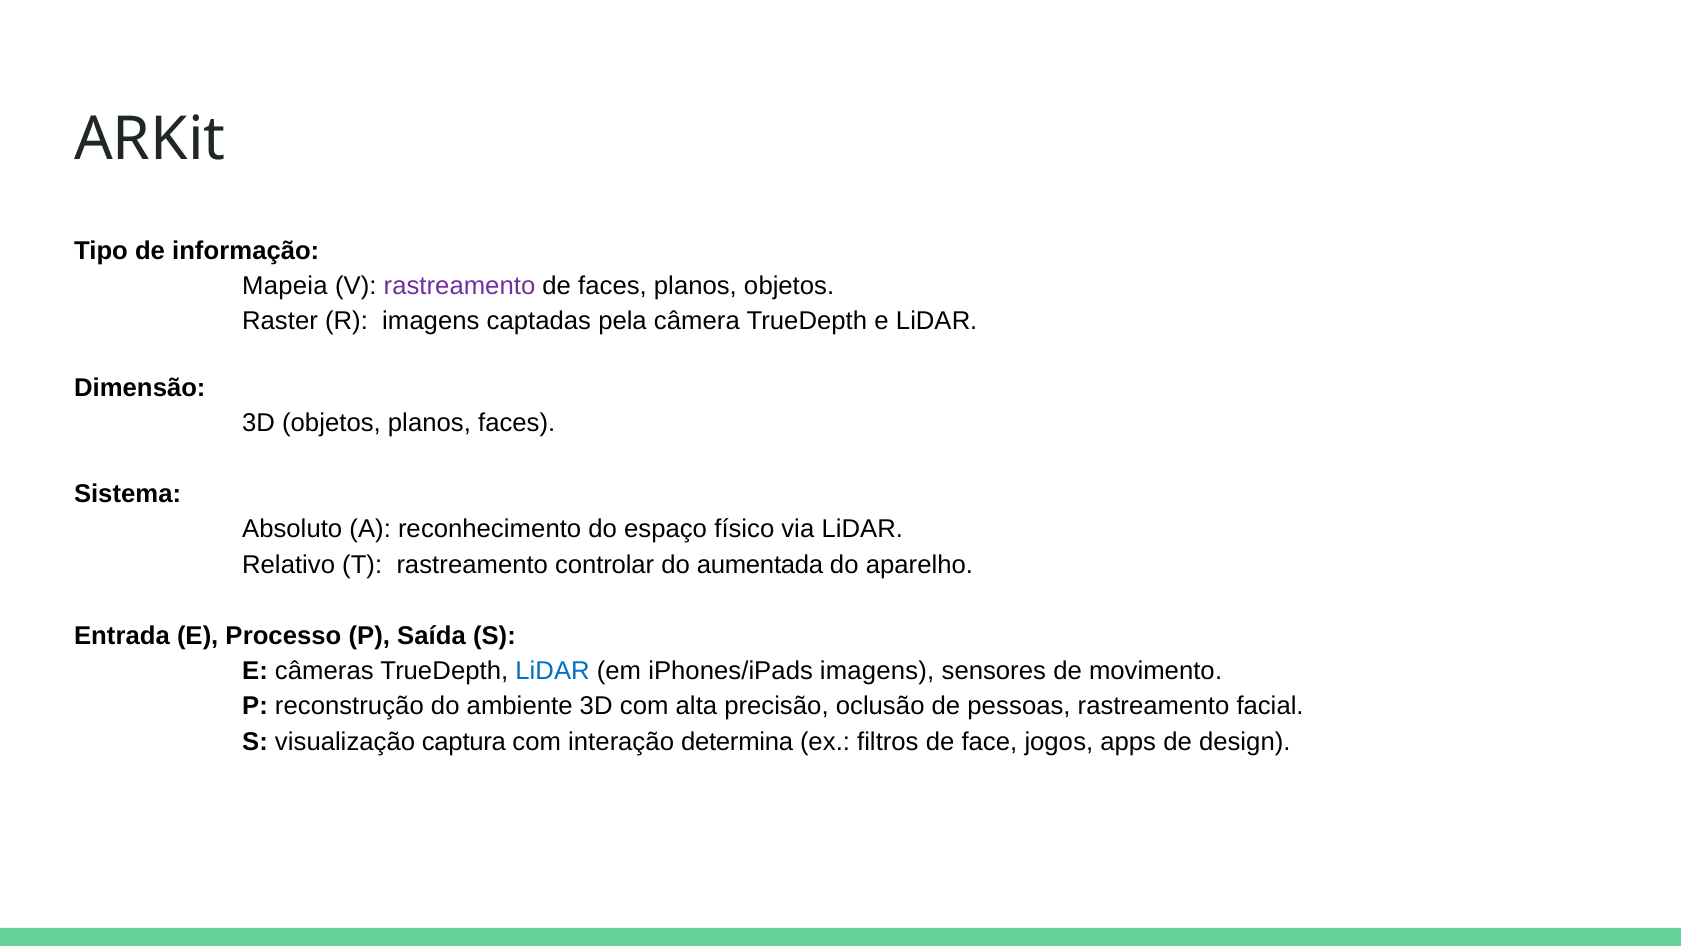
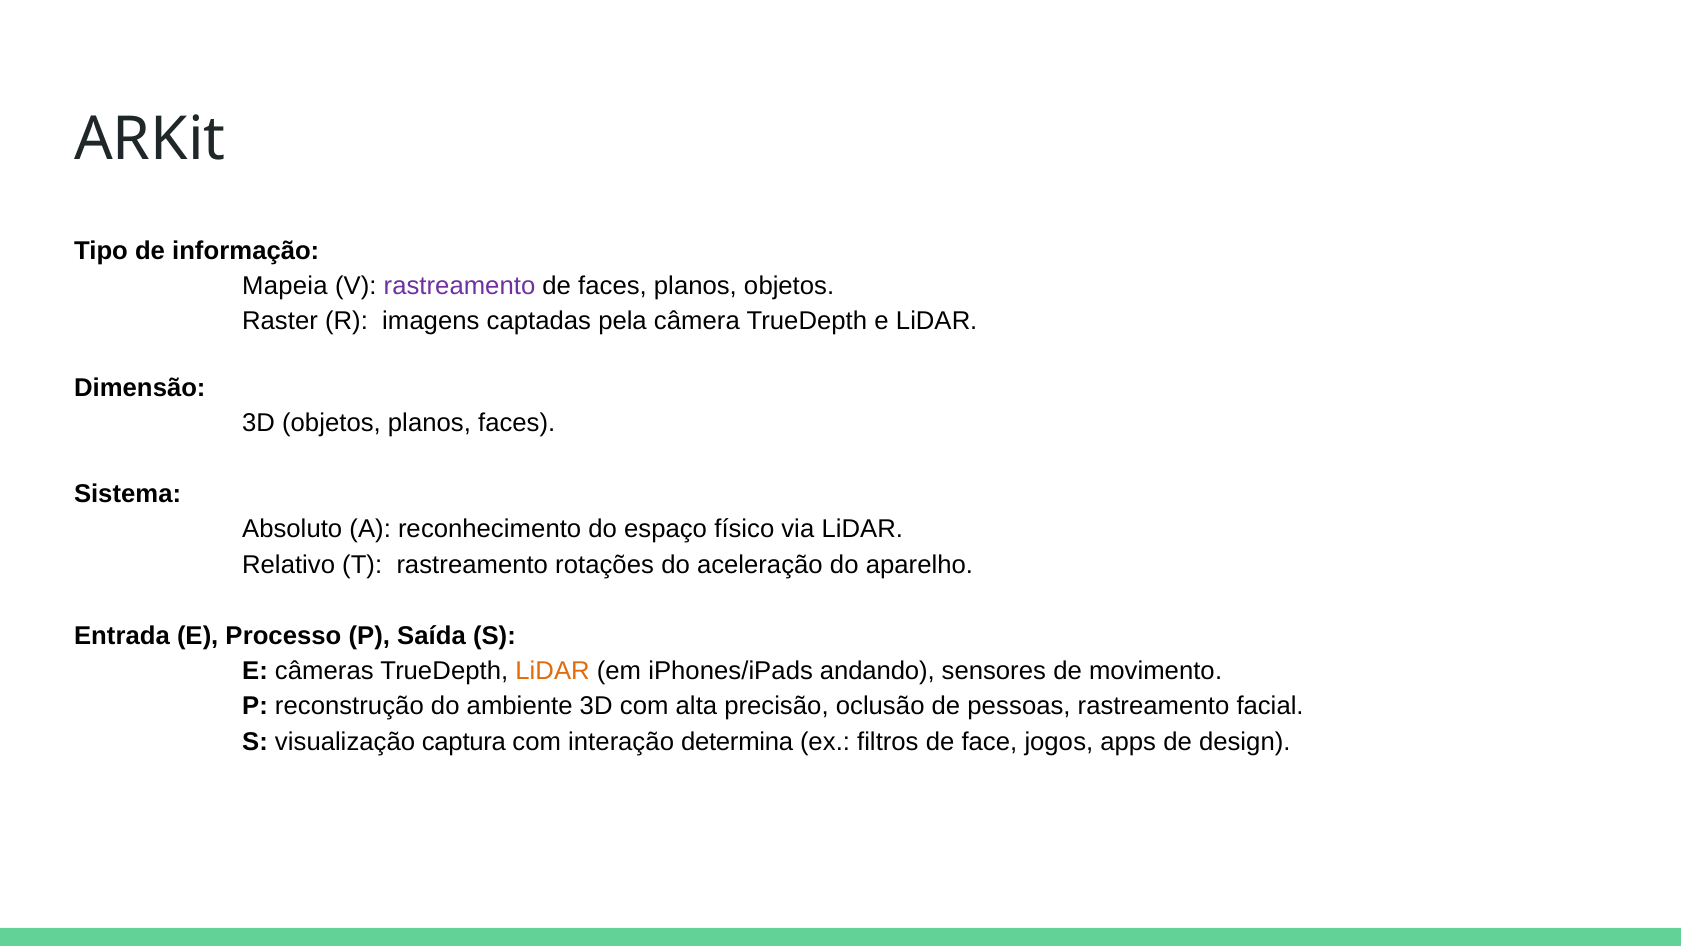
controlar: controlar -> rotações (605, 565)
aumentada: aumentada -> aceleração (760, 565)
LiDAR colour: blue -> orange (553, 671)
iPhones/iPads imagens: imagens -> andando (877, 671)
